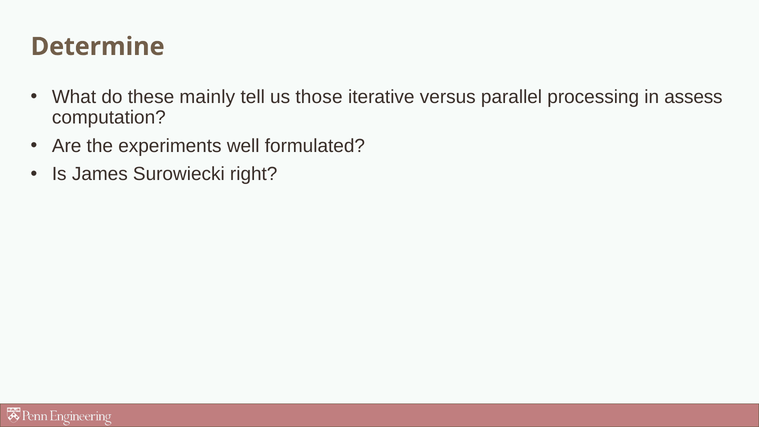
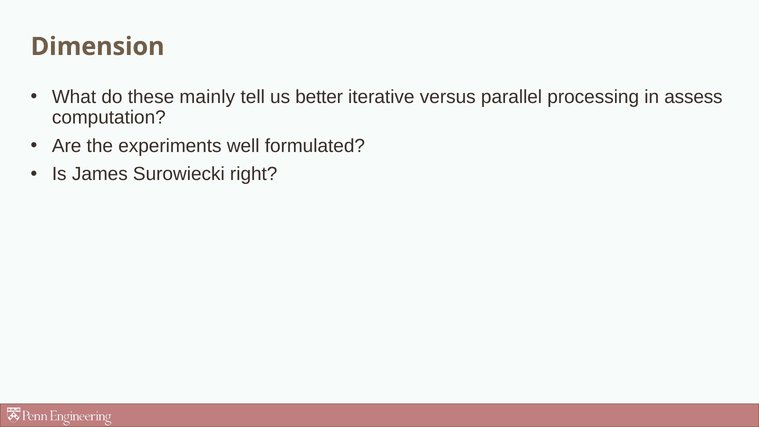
Determine: Determine -> Dimension (98, 47)
those: those -> better (319, 97)
